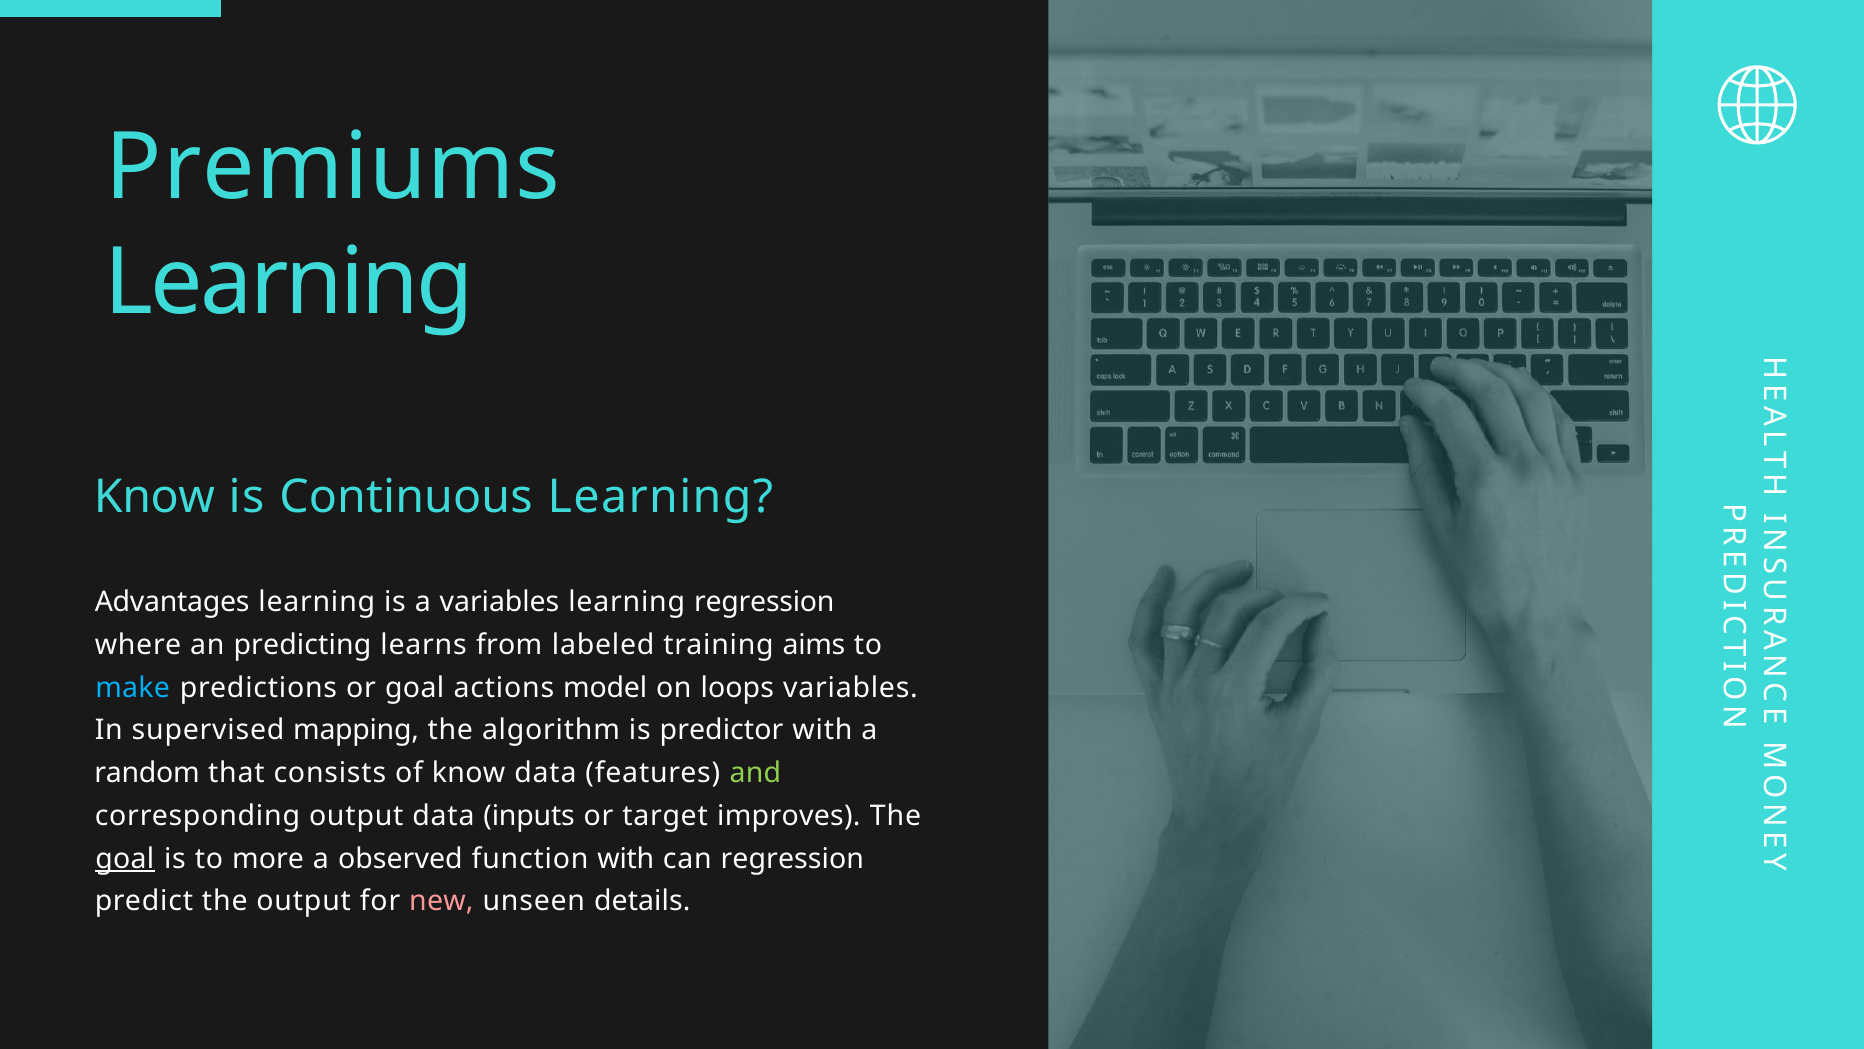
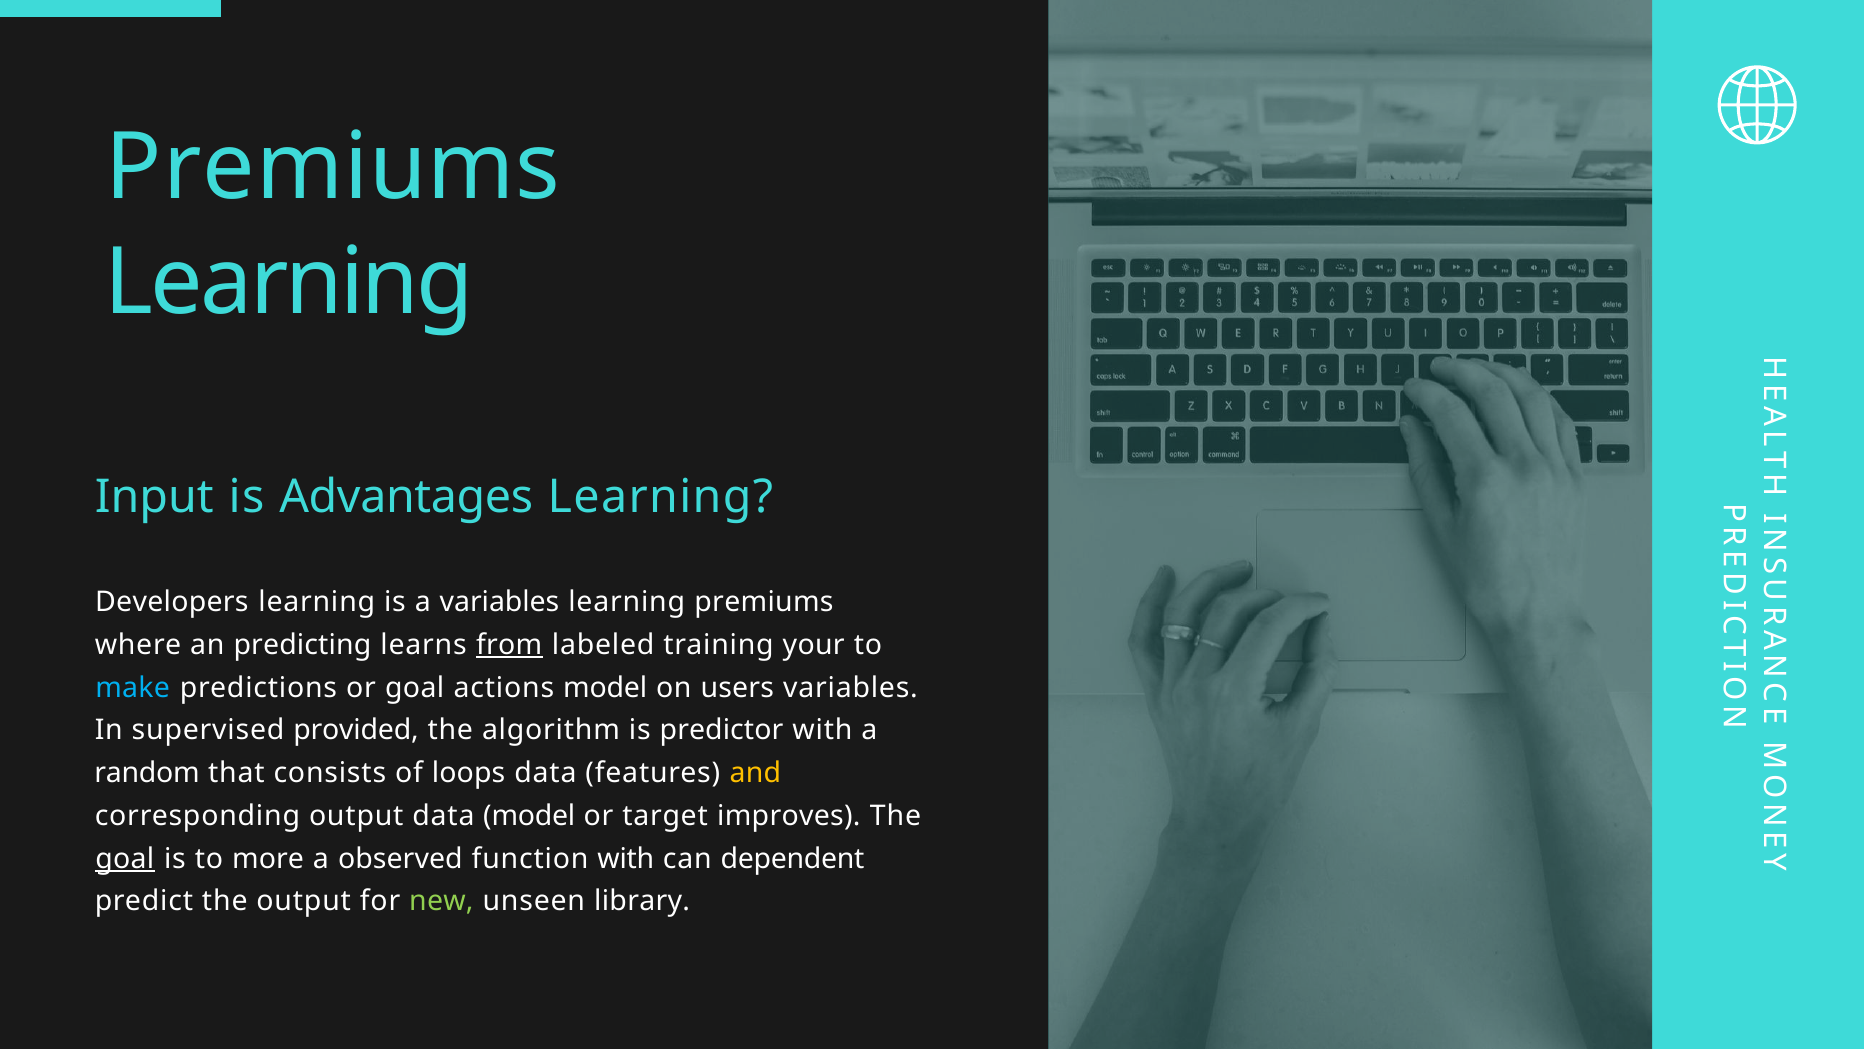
Know: Know -> Input (154, 497)
Continuous: Continuous -> Advantages (406, 497)
Advantages: Advantages -> Developers (172, 602)
learning regression: regression -> premiums (764, 602)
from underline: none -> present (509, 645)
aims: aims -> your (814, 645)
loops: loops -> users (737, 687)
mapping: mapping -> provided (356, 730)
of know: know -> loops (469, 773)
and colour: light green -> yellow (755, 773)
data inputs: inputs -> model (529, 816)
can regression: regression -> dependent (793, 858)
new colour: pink -> light green (441, 901)
details: details -> library (642, 901)
